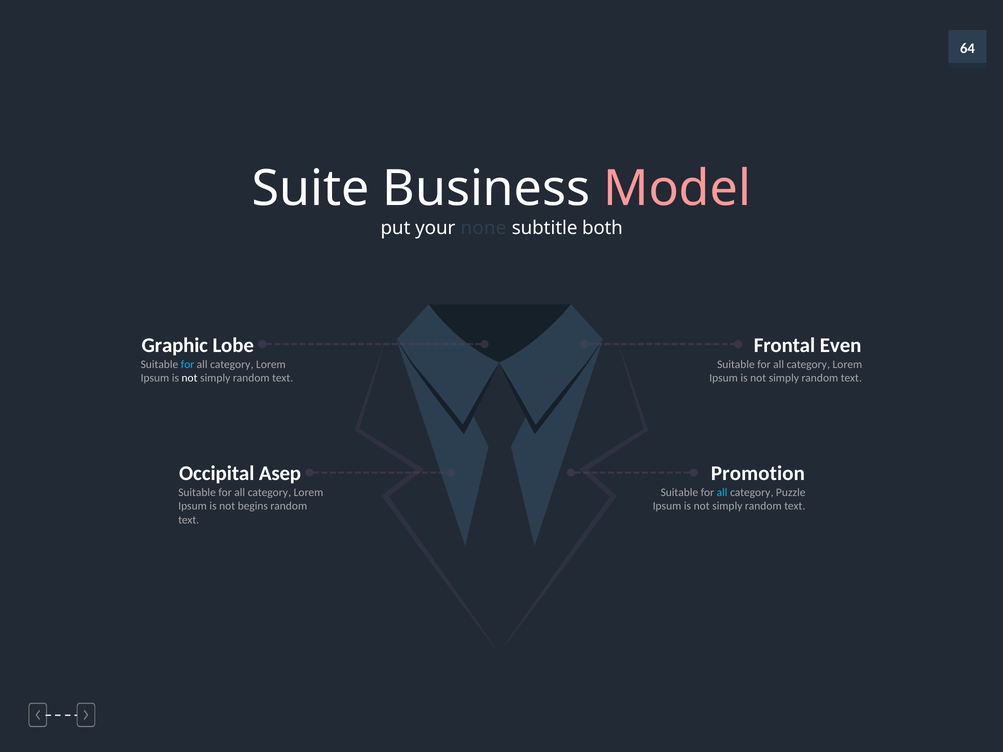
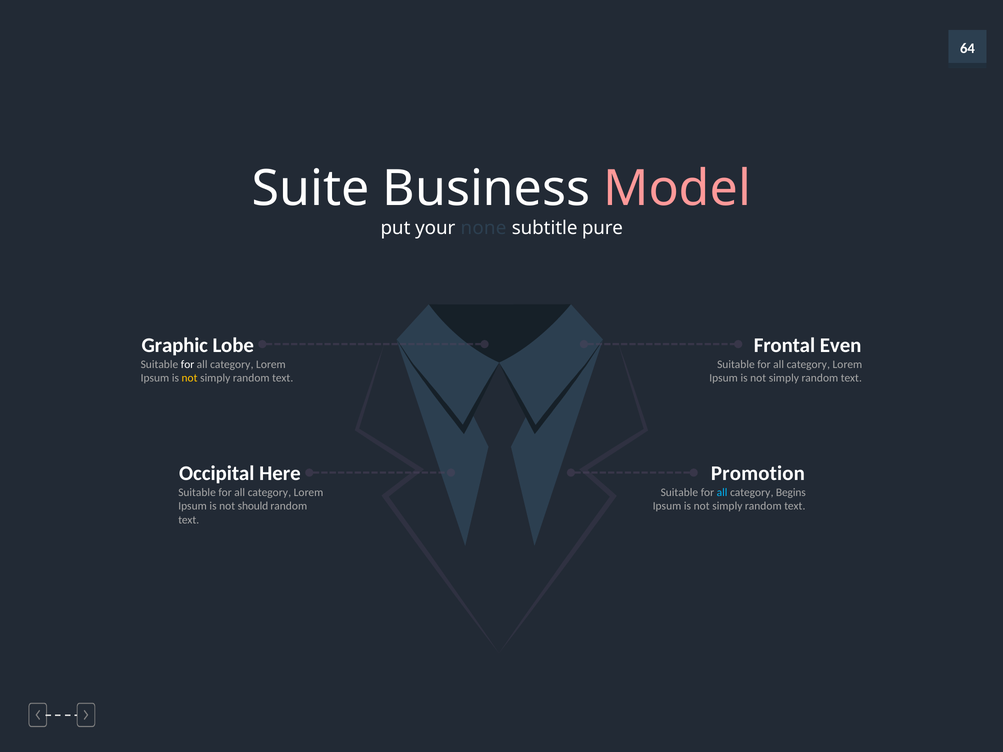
both: both -> pure (602, 228)
for colour: light blue -> white (188, 364)
not colour: white -> yellow (190, 378)
Asep: Asep -> Here (280, 473)
Puzzle: Puzzle -> Begins (791, 493)
begins: begins -> should (253, 506)
